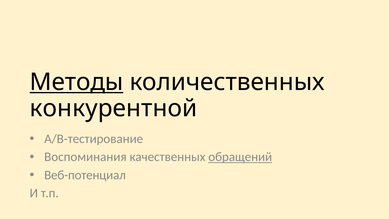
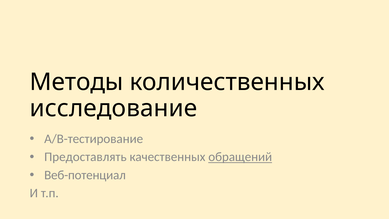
Методы underline: present -> none (77, 82)
конкурентной: конкурентной -> исследование (113, 108)
Воспоминания: Воспоминания -> Предоставлять (85, 157)
